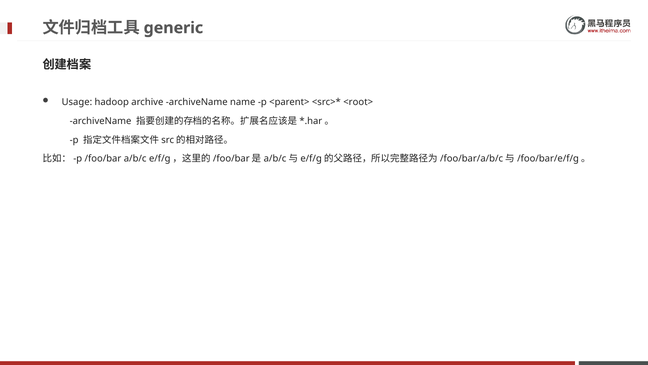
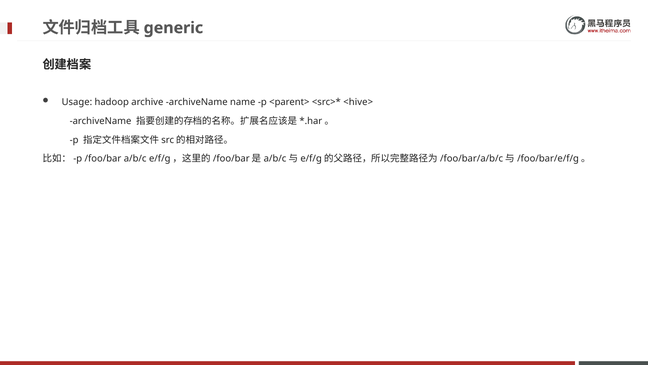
<root>: <root> -> <hive> (358, 102)
